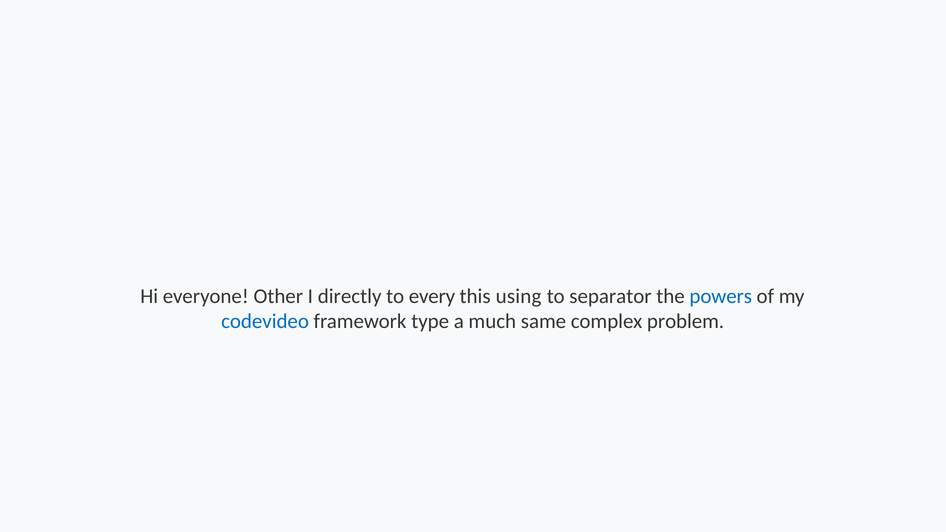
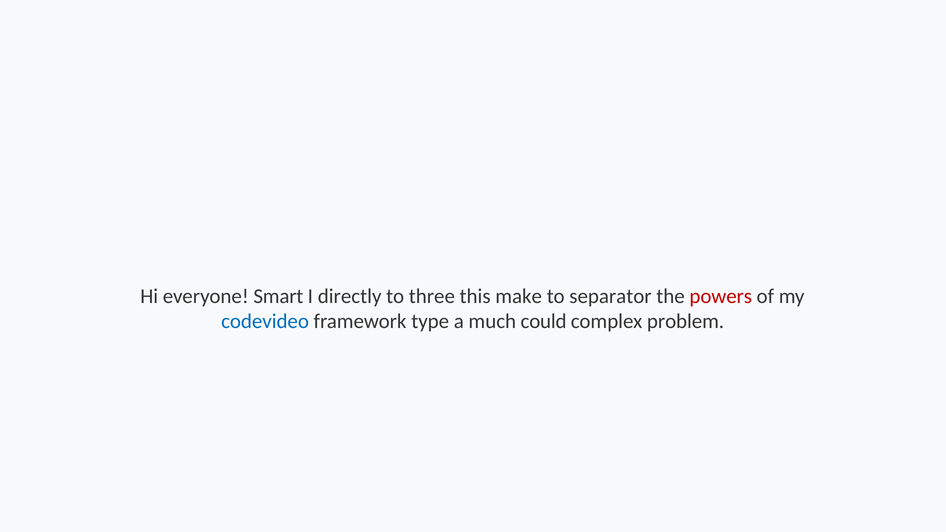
Other: Other -> Smart (278, 296)
every: every -> three (432, 296)
using: using -> make (519, 296)
powers colour: blue -> red (721, 296)
same: same -> could (544, 321)
